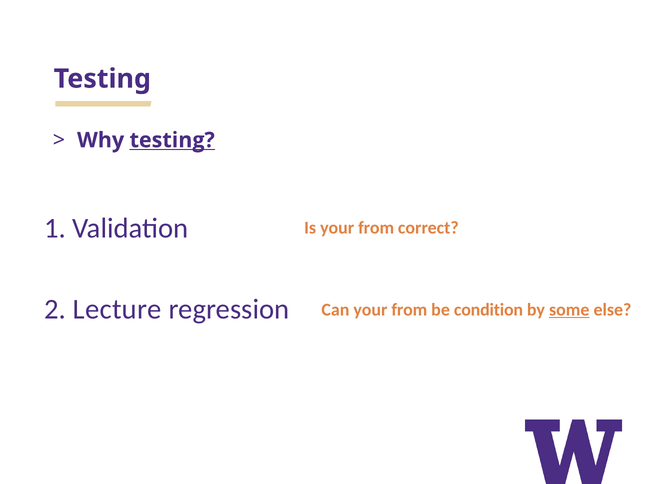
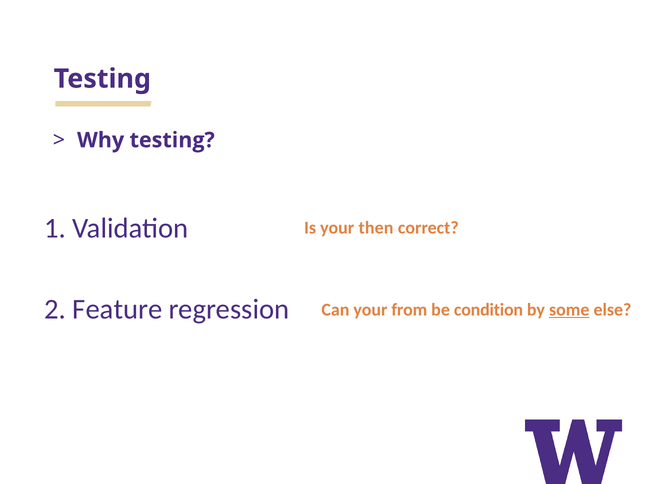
testing underline: present -> none (172, 140)
Is your from: from -> then (376, 228)
Lecture: Lecture -> Feature (117, 309)
